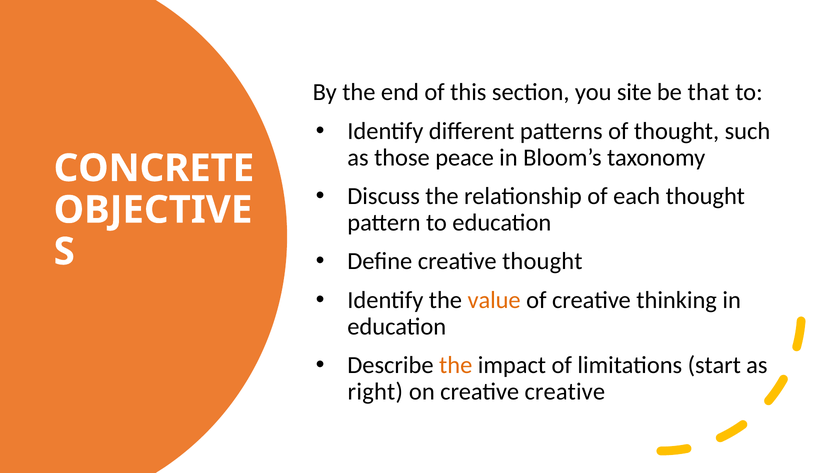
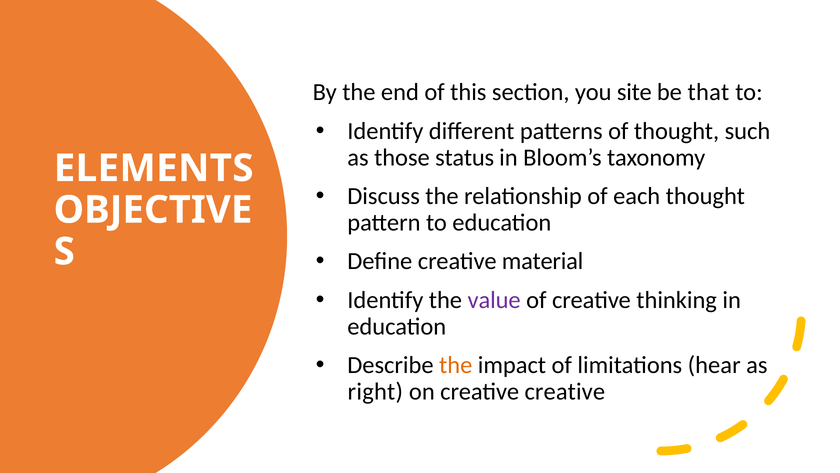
peace: peace -> status (465, 157)
CONCRETE: CONCRETE -> ELEMENTS (154, 168)
creative thought: thought -> material (543, 261)
value colour: orange -> purple (494, 300)
start: start -> hear (714, 365)
